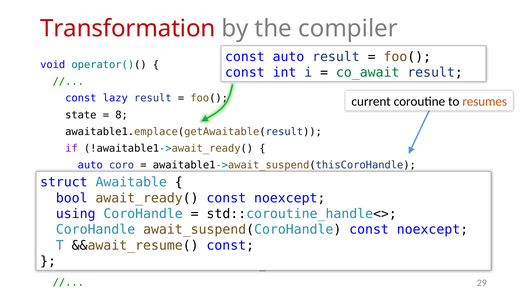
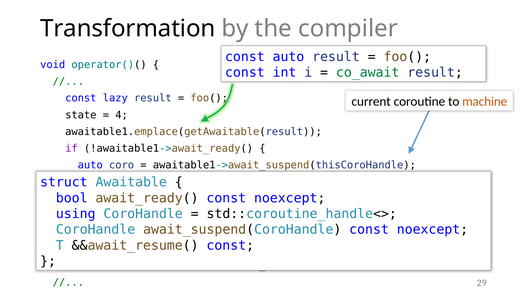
Transformation colour: red -> black (128, 28)
resumes: resumes -> machine (485, 102)
8: 8 -> 4 (122, 115)
